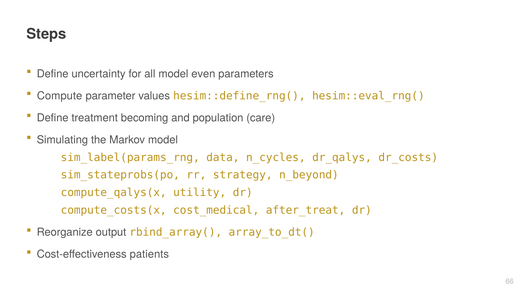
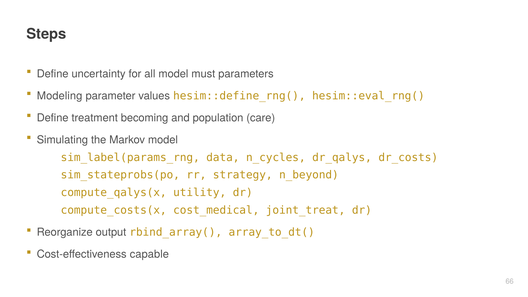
even: even -> must (203, 74)
Compute: Compute -> Modeling (60, 96)
after_treat: after_treat -> joint_treat (306, 210)
patients: patients -> capable (149, 254)
